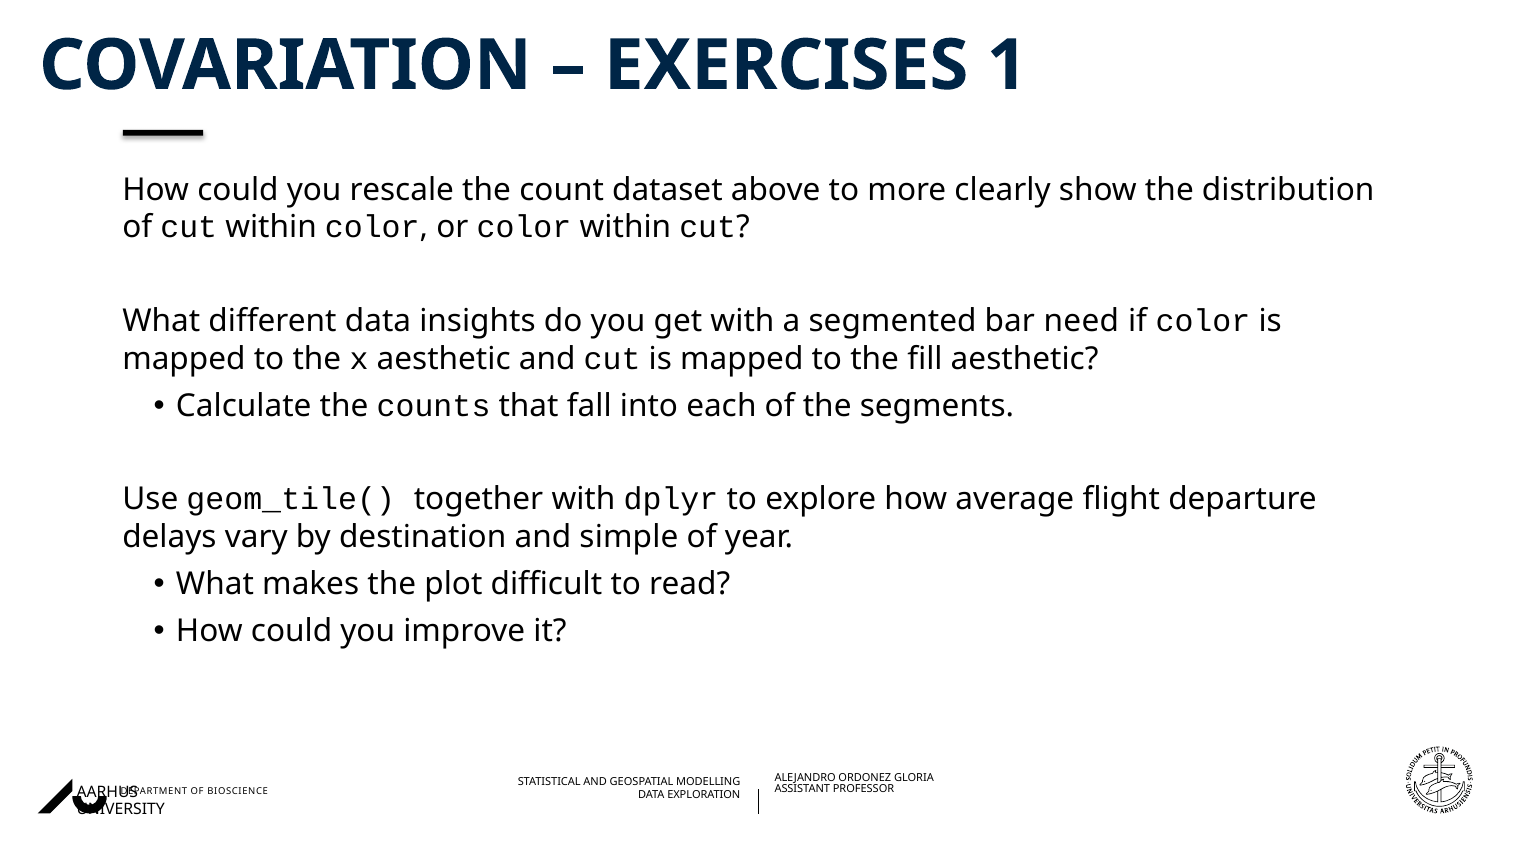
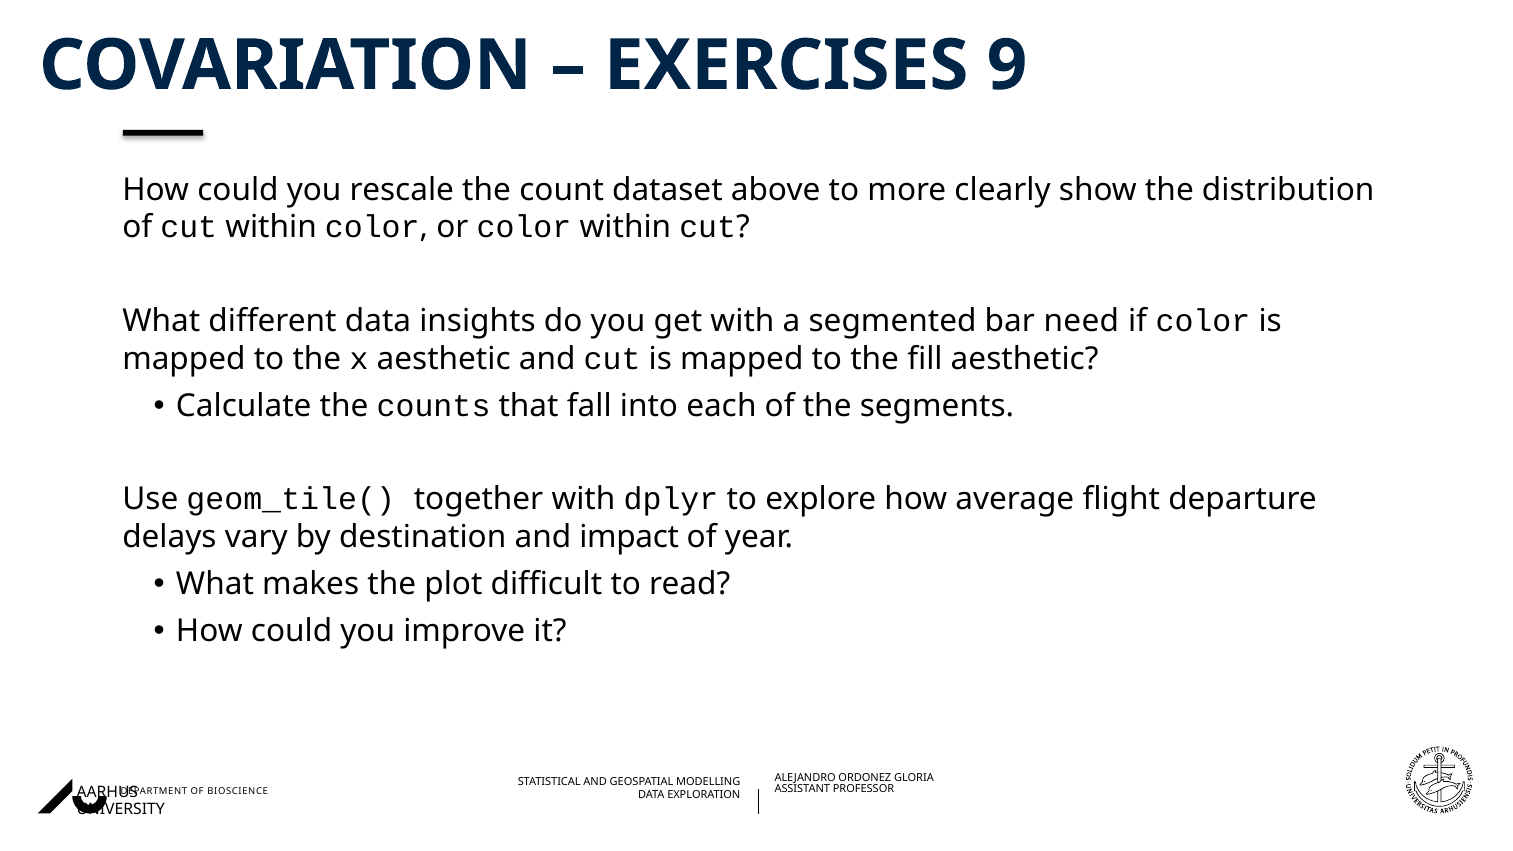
1: 1 -> 9 (1007, 66)
simple: simple -> impact (629, 537)
